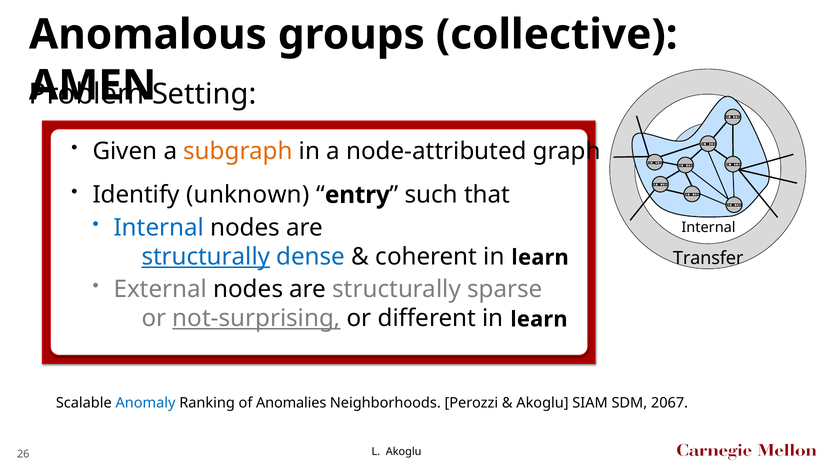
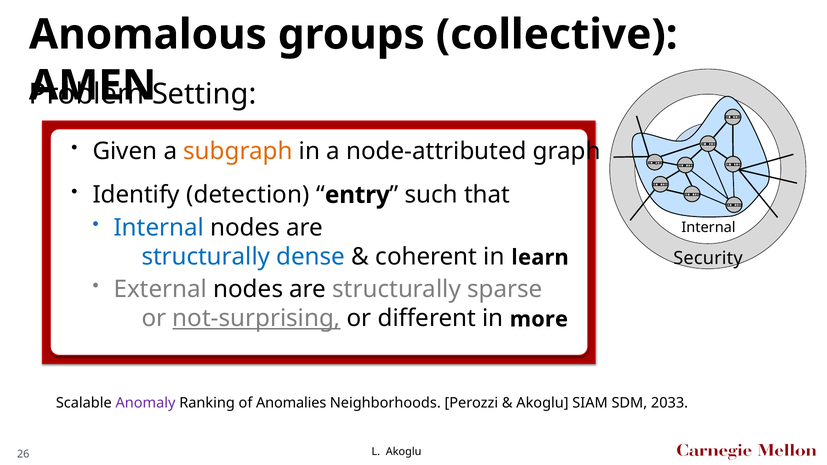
unknown: unknown -> detection (248, 195)
structurally underline: present -> none (206, 257)
Transfer: Transfer -> Security (708, 259)
different in learn: learn -> more (539, 319)
Anomaly colour: blue -> purple (146, 403)
2067: 2067 -> 2033 (670, 403)
